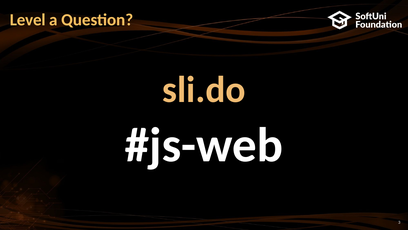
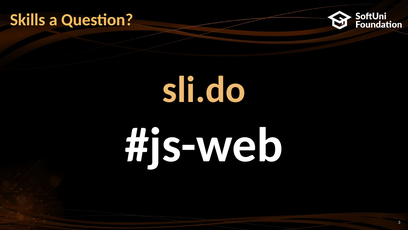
Level: Level -> Skills (28, 20)
